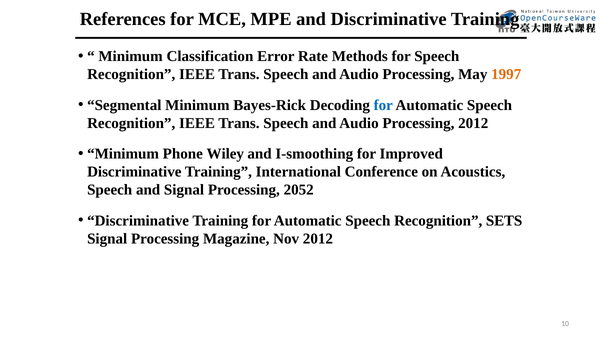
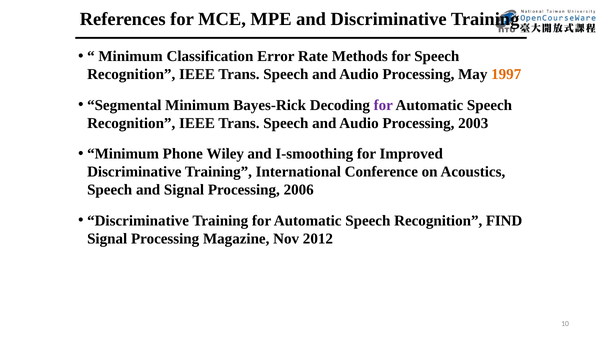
for colour: blue -> purple (383, 105)
Processing 2012: 2012 -> 2003 (473, 123)
2052: 2052 -> 2006 (299, 190)
SETS: SETS -> FIND (504, 220)
